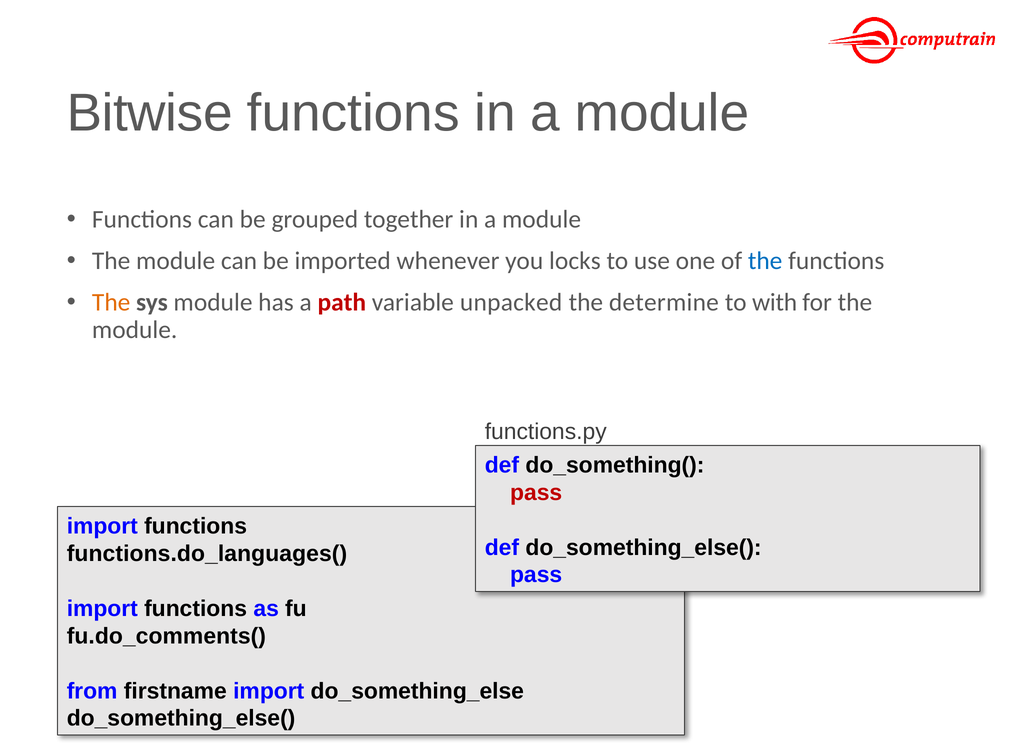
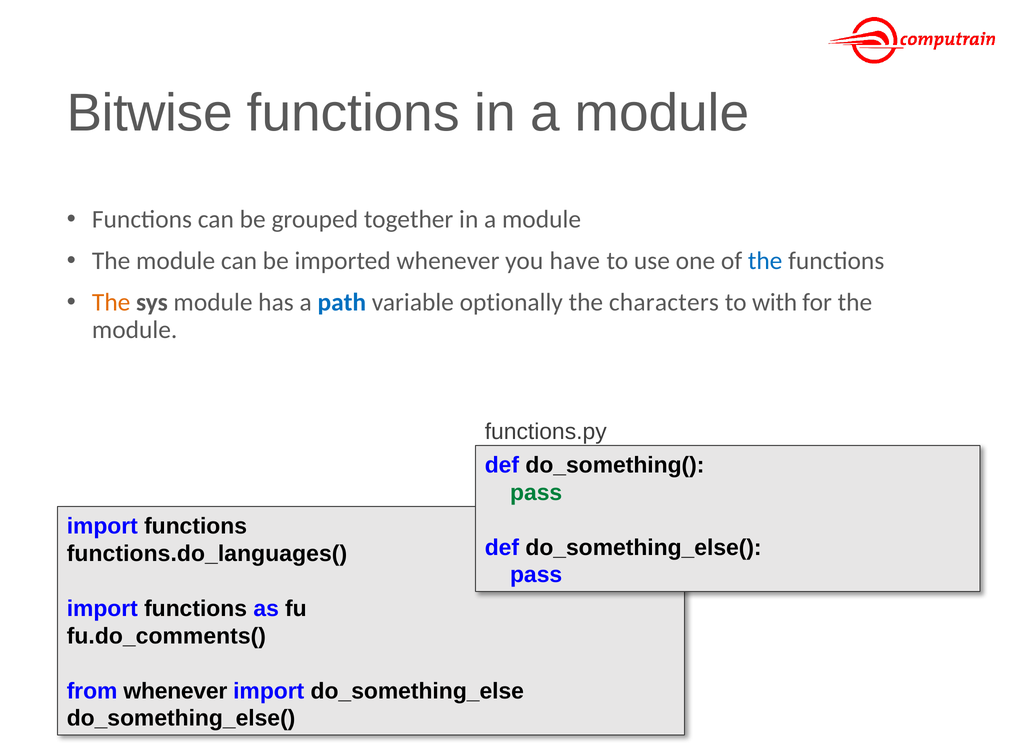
locks: locks -> have (575, 261)
path colour: red -> blue (342, 303)
unpacked: unpacked -> optionally (511, 303)
determine: determine -> characters (664, 303)
pass colour: red -> green (536, 493)
from firstname: firstname -> whenever (175, 692)
